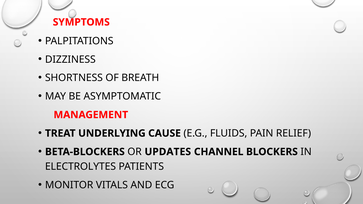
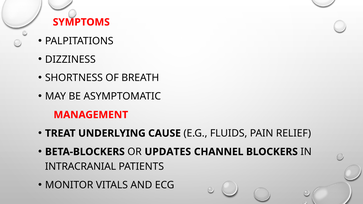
ELECTROLYTES: ELECTROLYTES -> INTRACRANIAL (81, 167)
